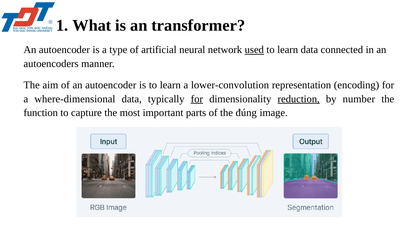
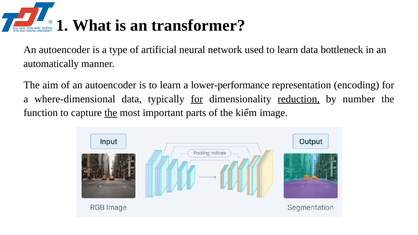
used underline: present -> none (254, 50)
connected: connected -> bottleneck (342, 50)
autoencoders: autoencoders -> automatically (51, 64)
lower-convolution: lower-convolution -> lower-performance (230, 85)
the underline: none -> present (111, 113)
đúng: đúng -> kiểm (246, 113)
